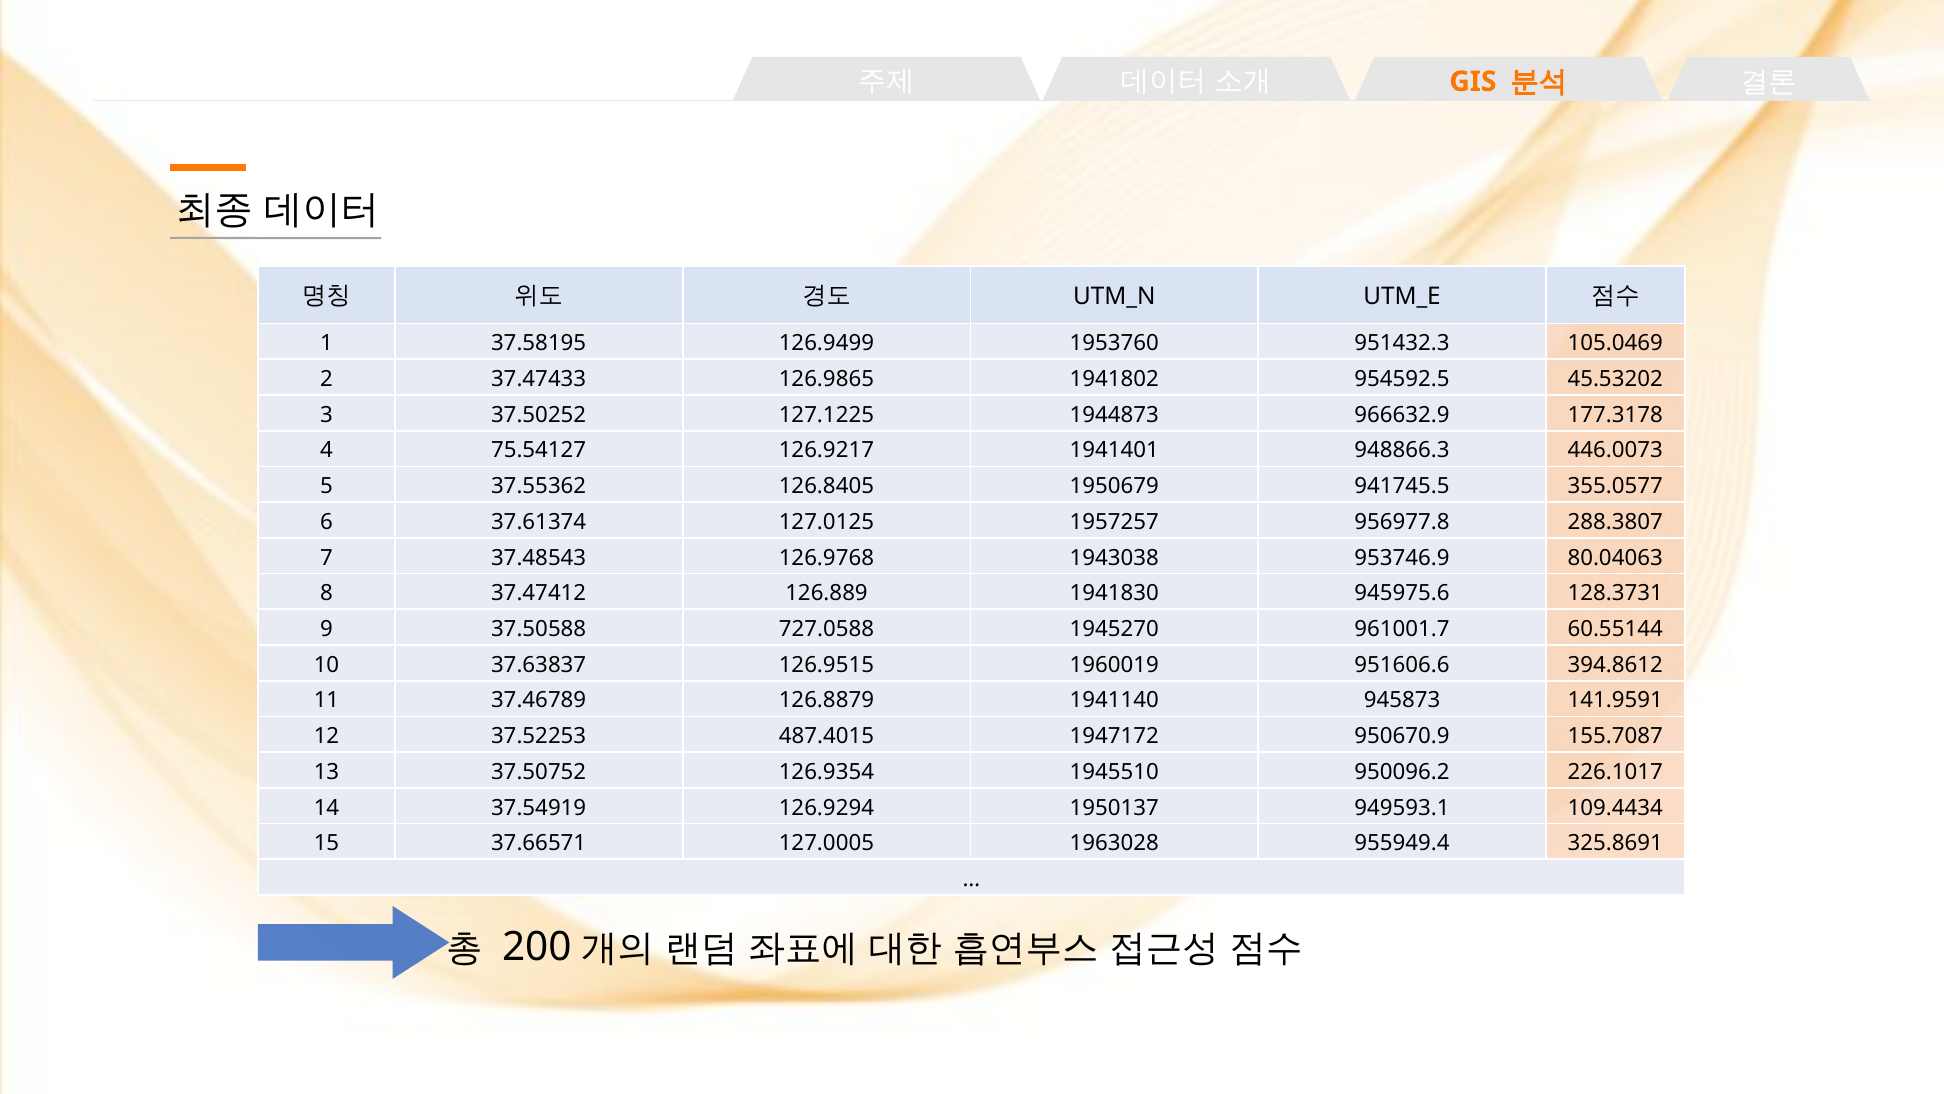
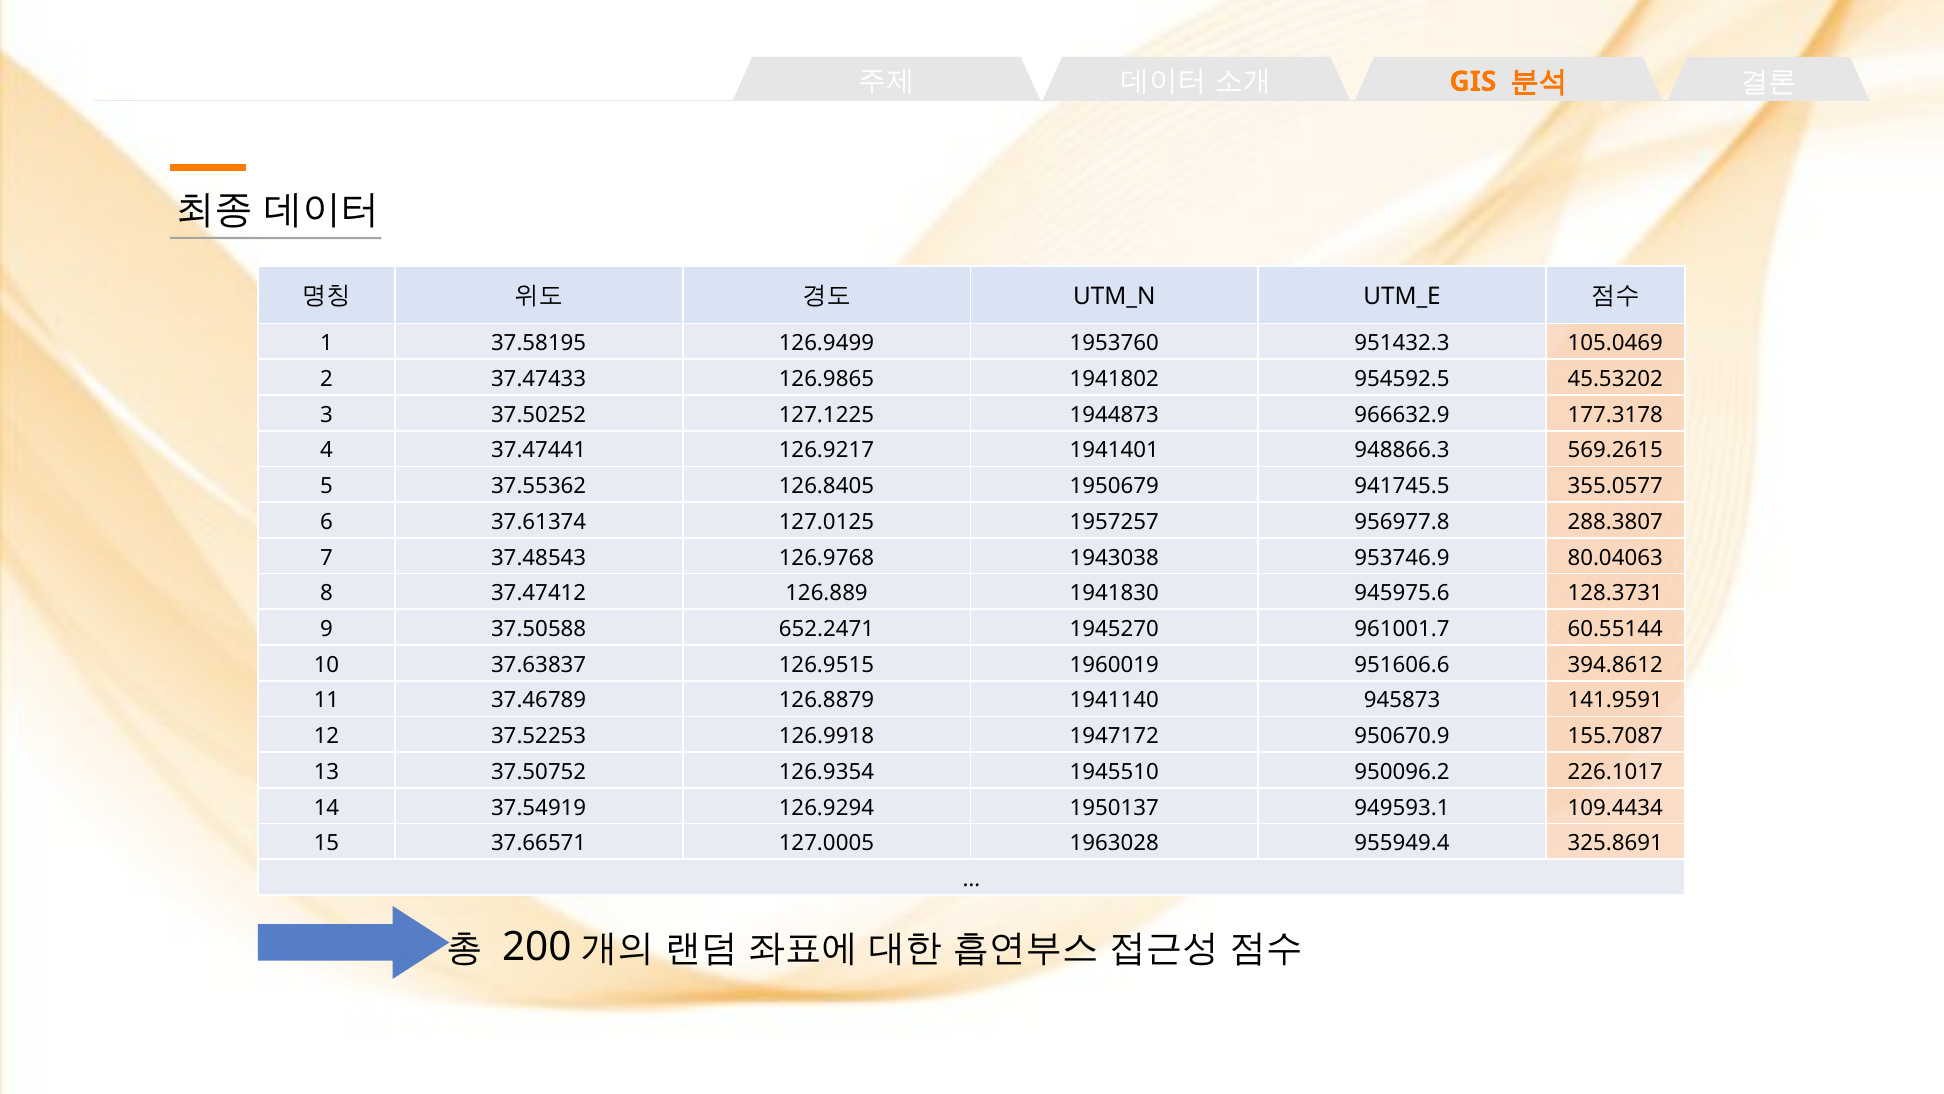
75.54127: 75.54127 -> 37.47441 (539, 450)
446.0073: 446.0073 -> 569.2615 (1615, 450)
727.0588: 727.0588 -> 652.2471 (826, 629)
487.4015: 487.4015 -> 126.9918 (826, 736)
